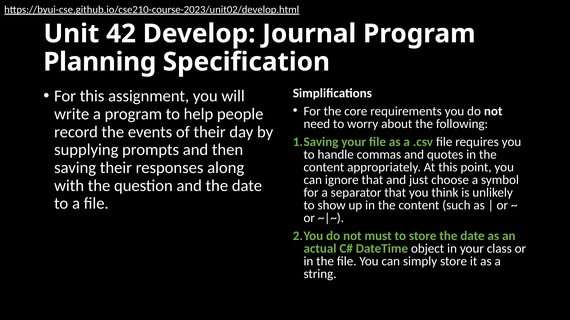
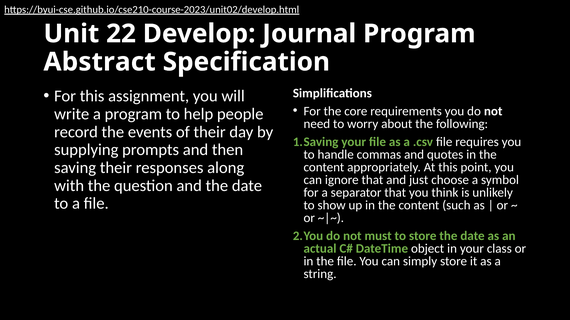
42: 42 -> 22 (121, 34)
Planning: Planning -> Abstract (100, 62)
